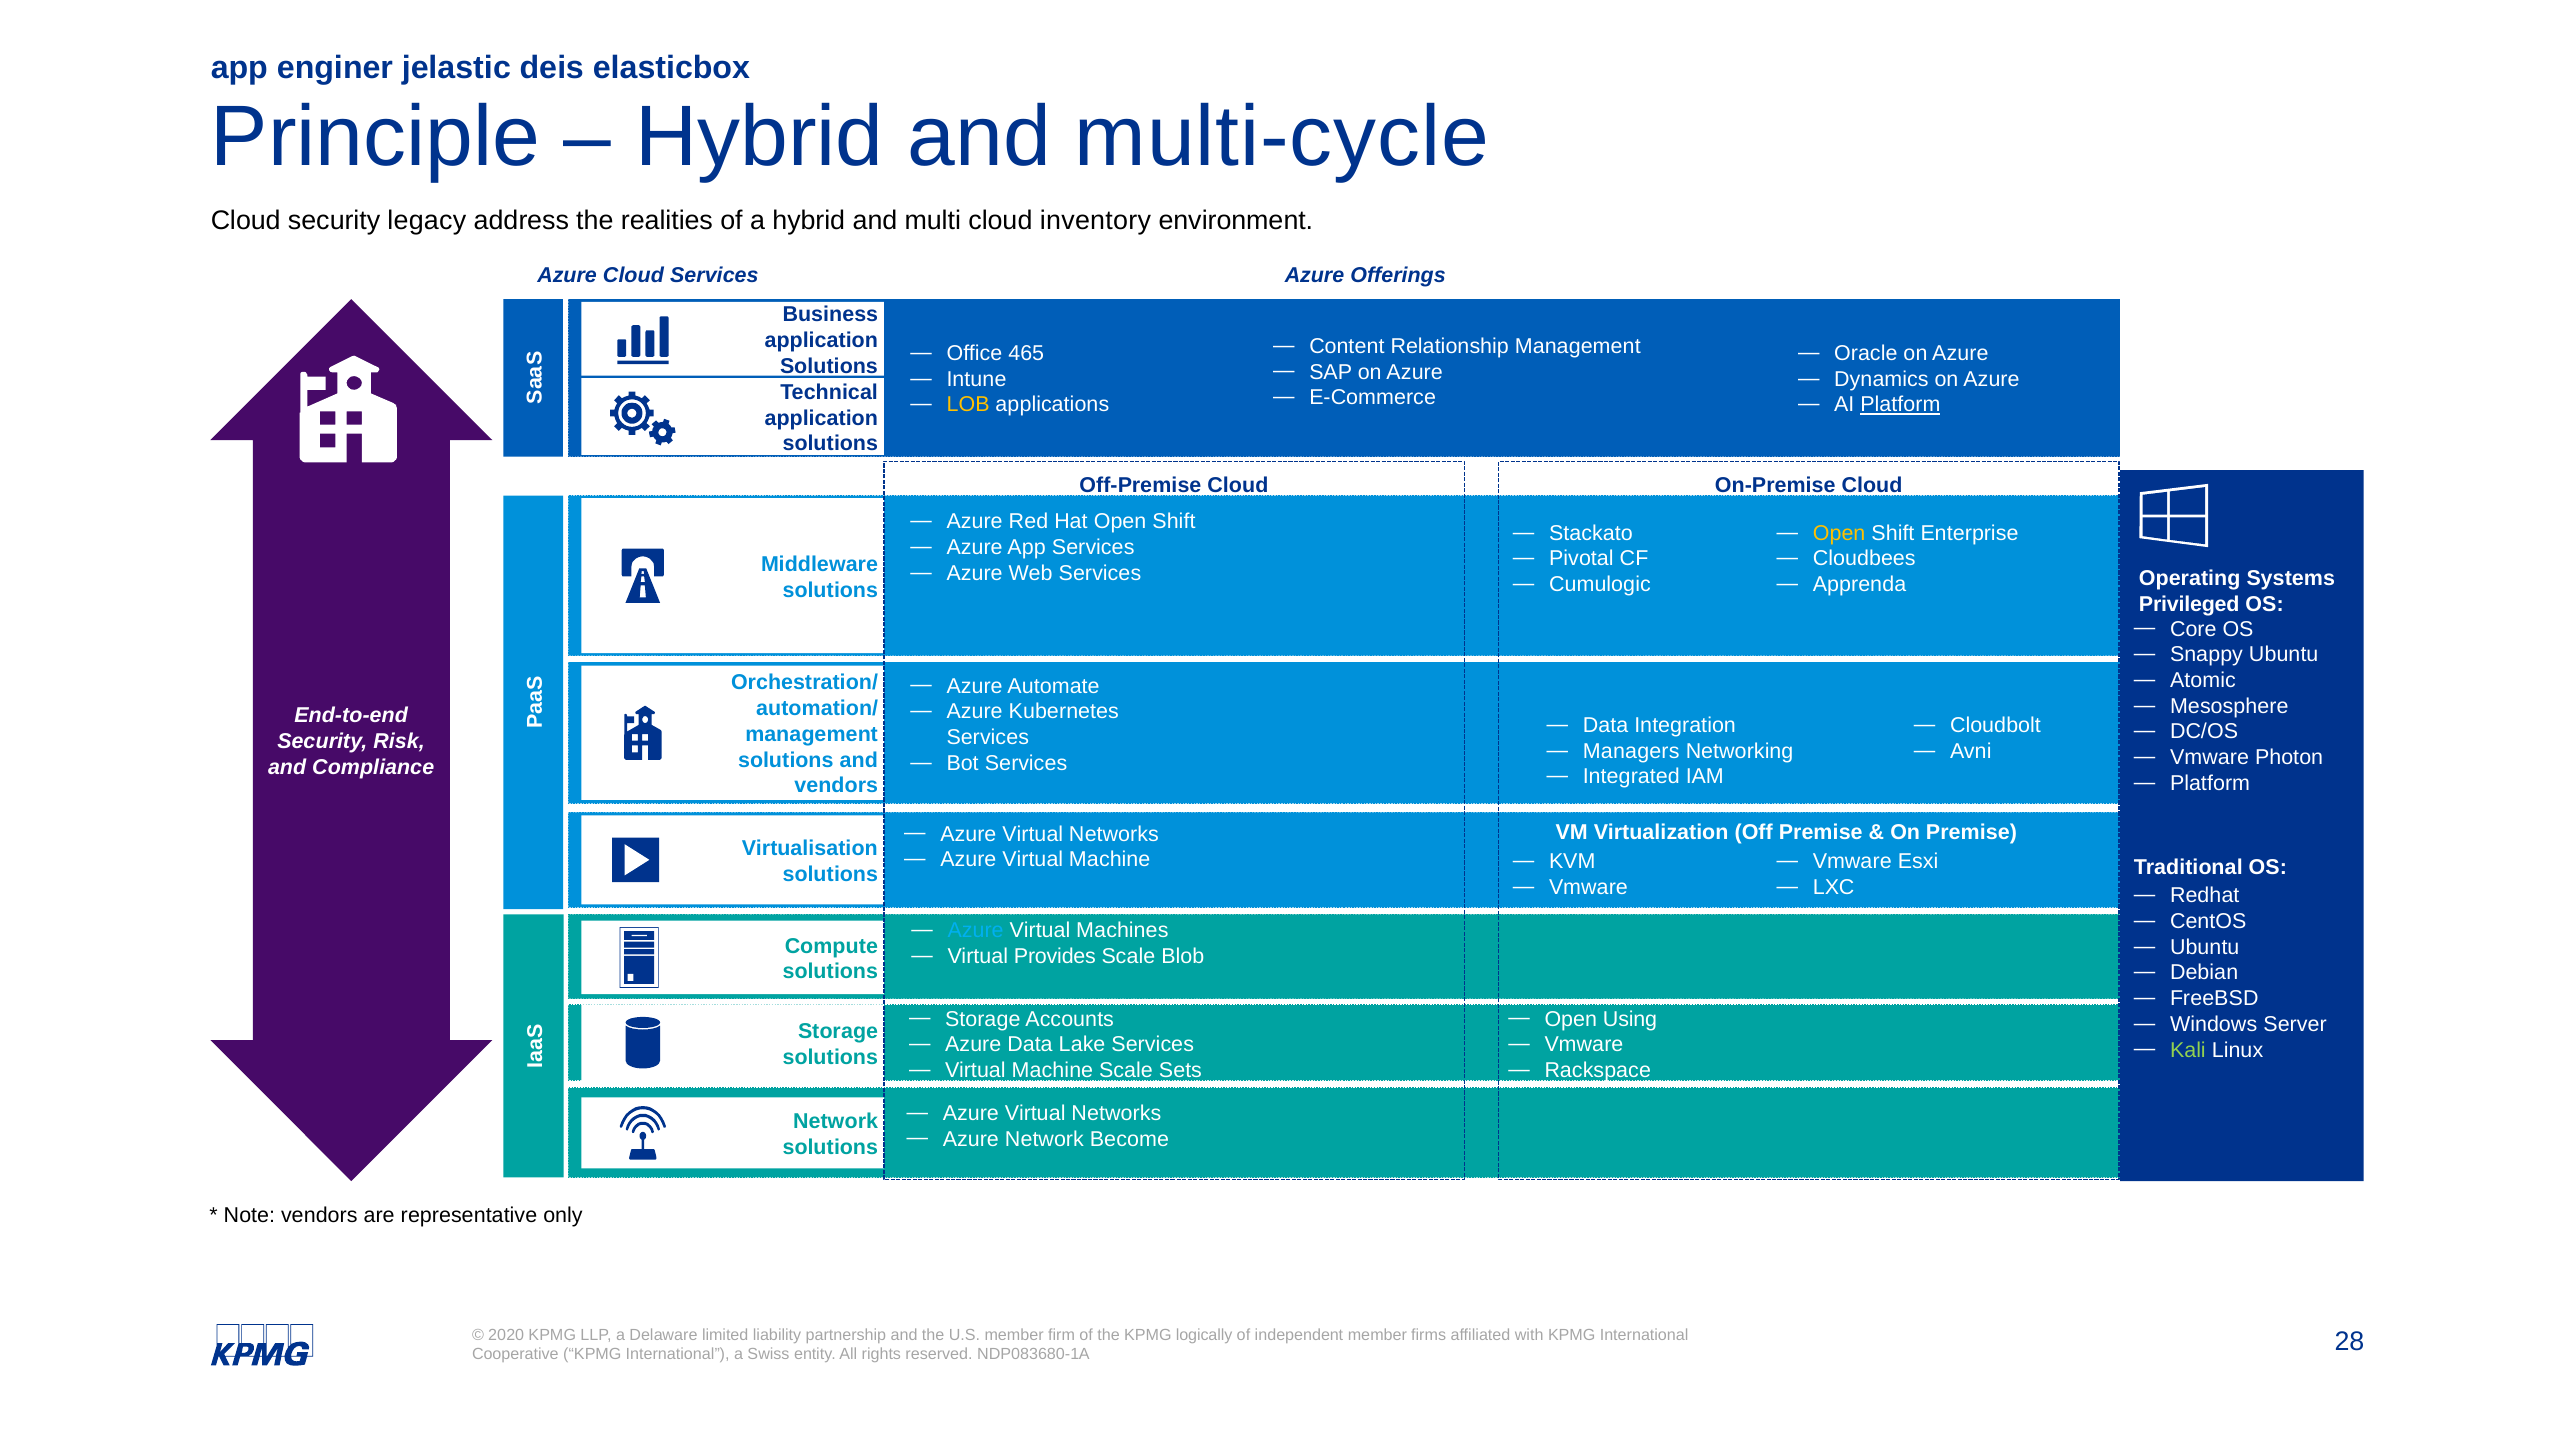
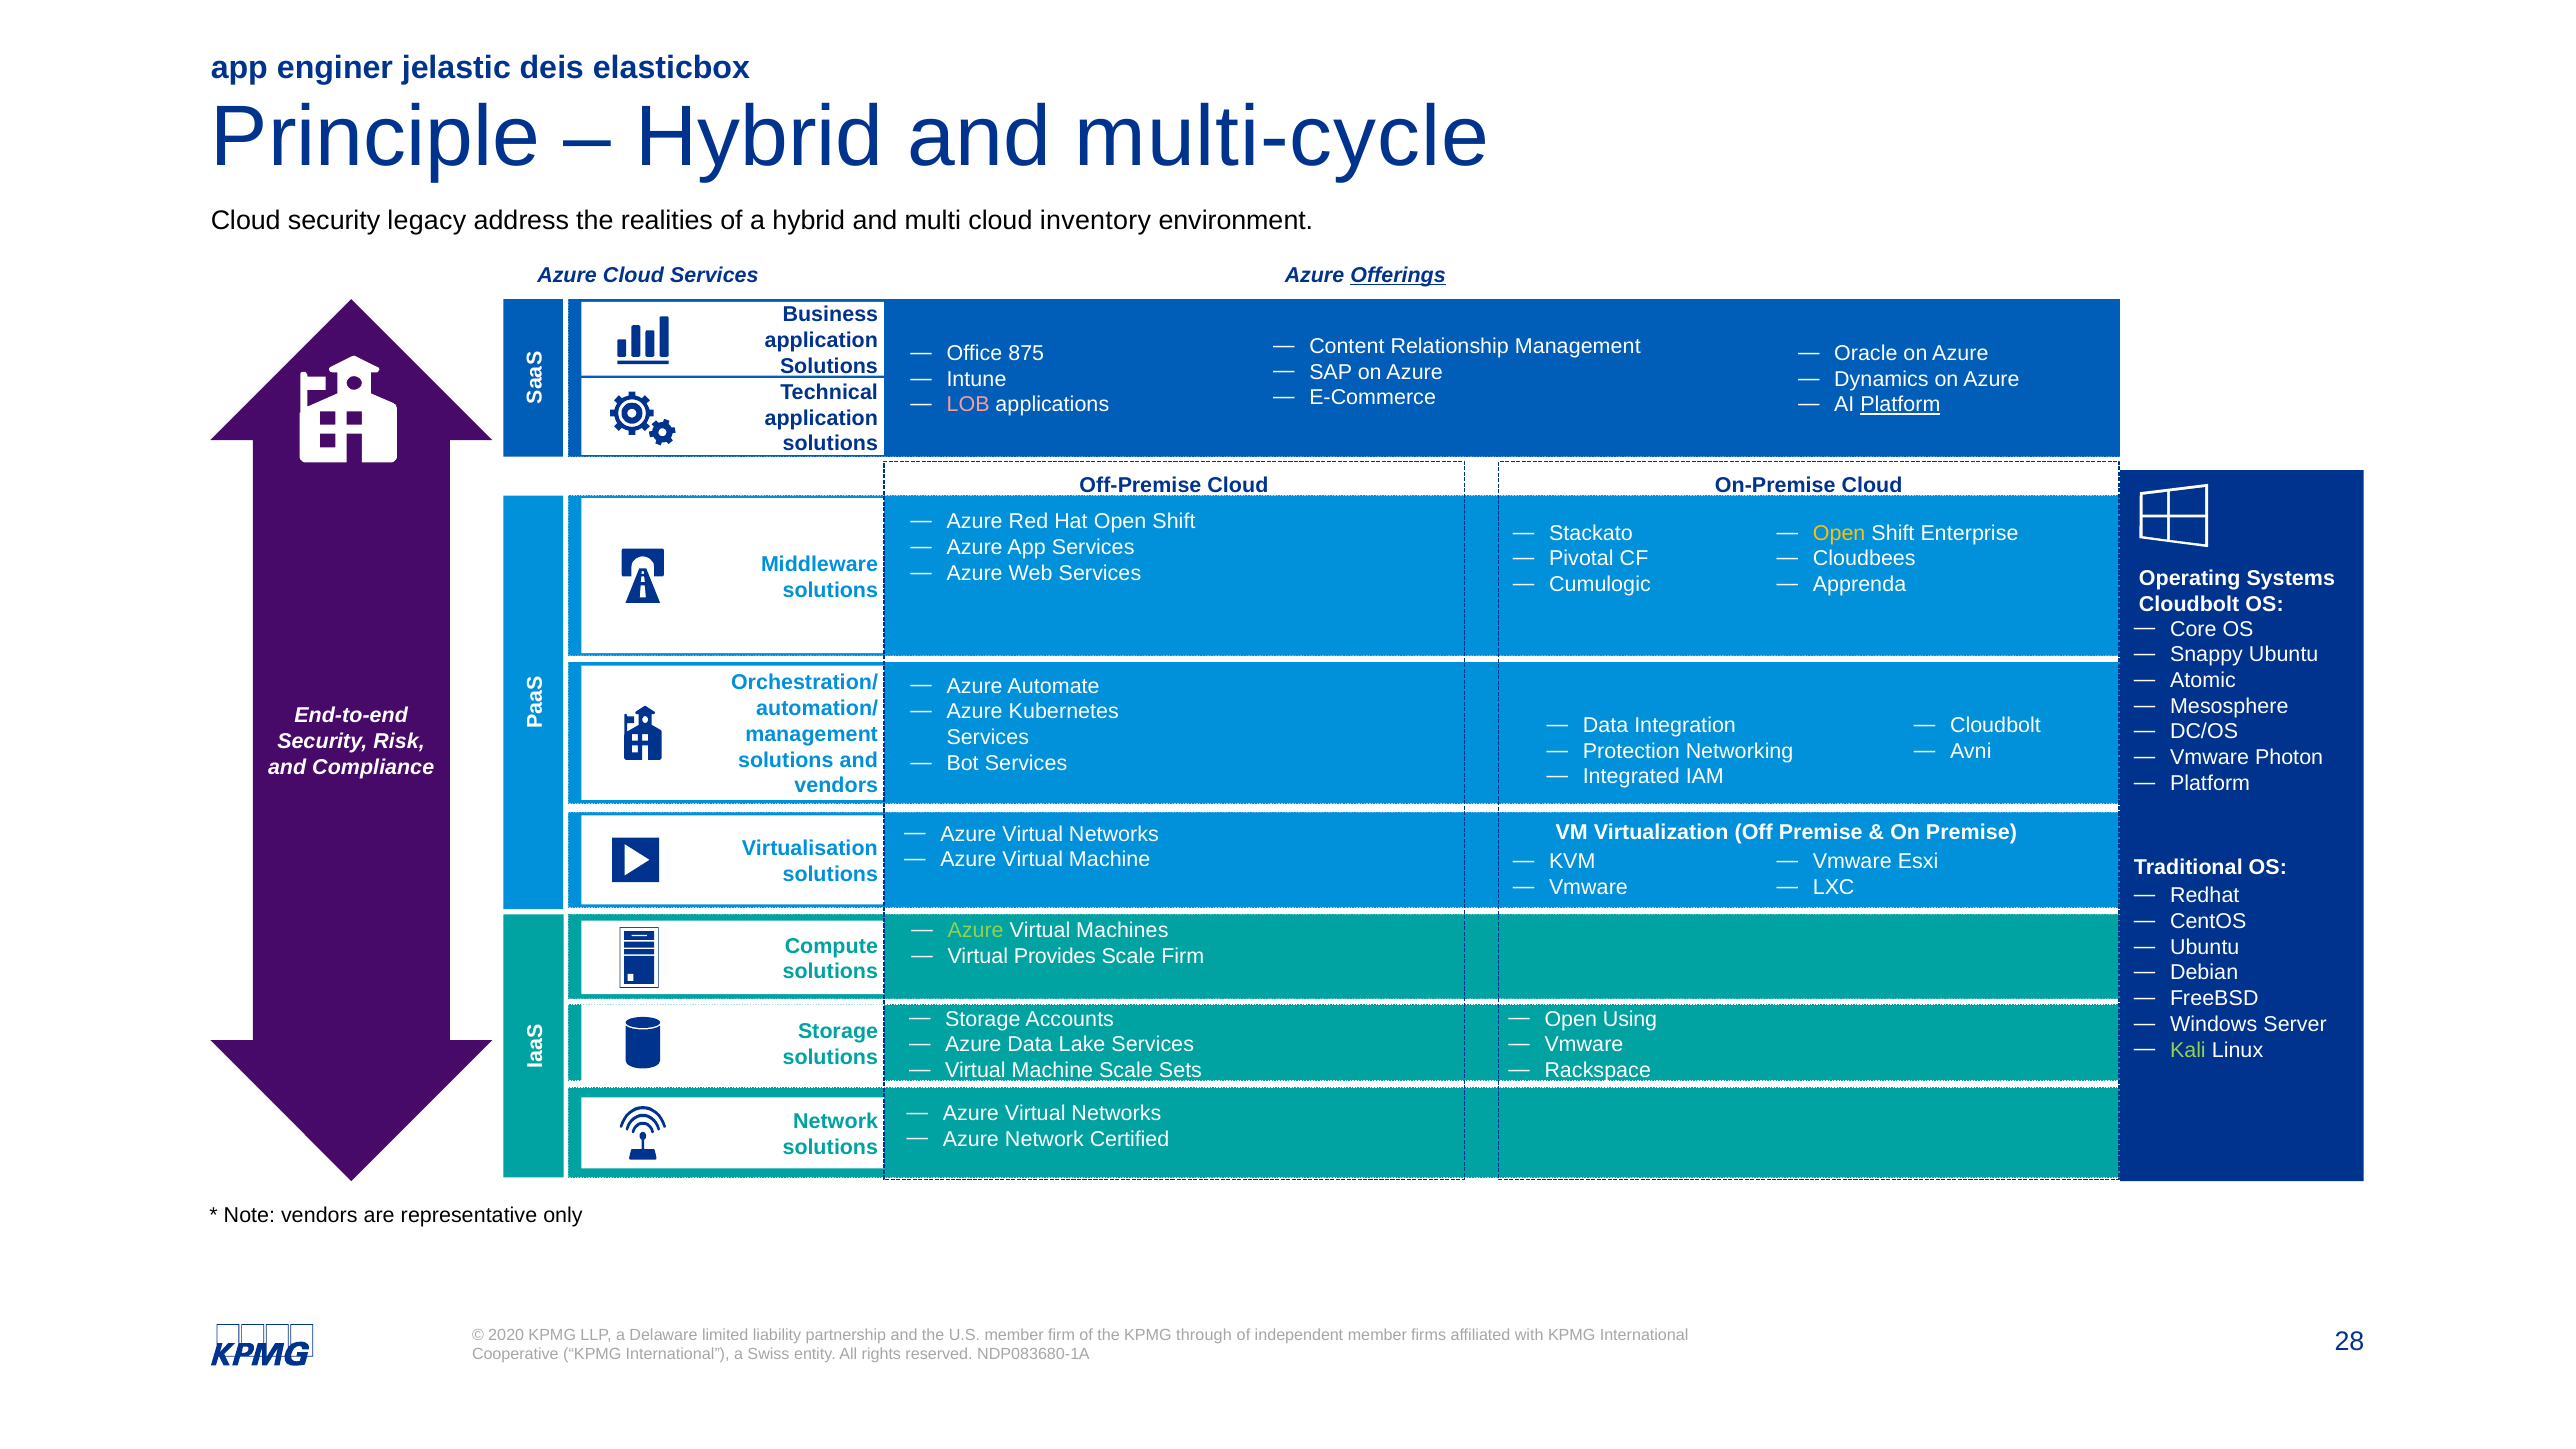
Offerings underline: none -> present (1398, 275)
465: 465 -> 875 (1026, 353)
LOB colour: yellow -> pink (968, 405)
Privileged: Privileged -> Cloudbolt (2189, 604)
Managers: Managers -> Protection (1631, 751)
Azure colour: light blue -> light green (976, 931)
Scale Blob: Blob -> Firm (1183, 956)
Become: Become -> Certified (1130, 1139)
logically: logically -> through (1204, 1335)
